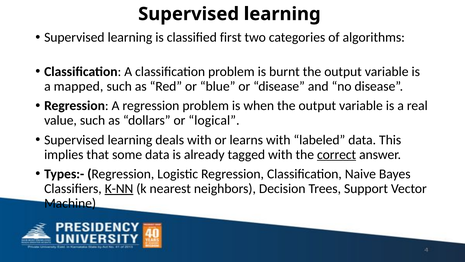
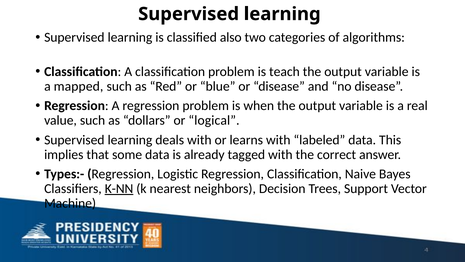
first: first -> also (231, 37)
burnt: burnt -> teach (284, 71)
correct underline: present -> none (337, 154)
